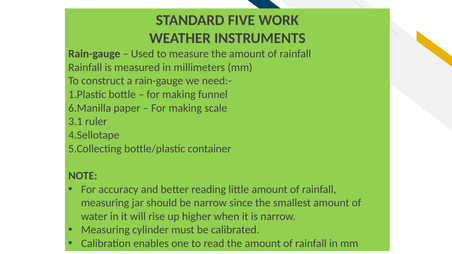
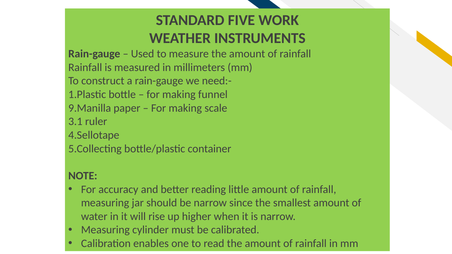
6.Manilla: 6.Manilla -> 9.Manilla (90, 108)
